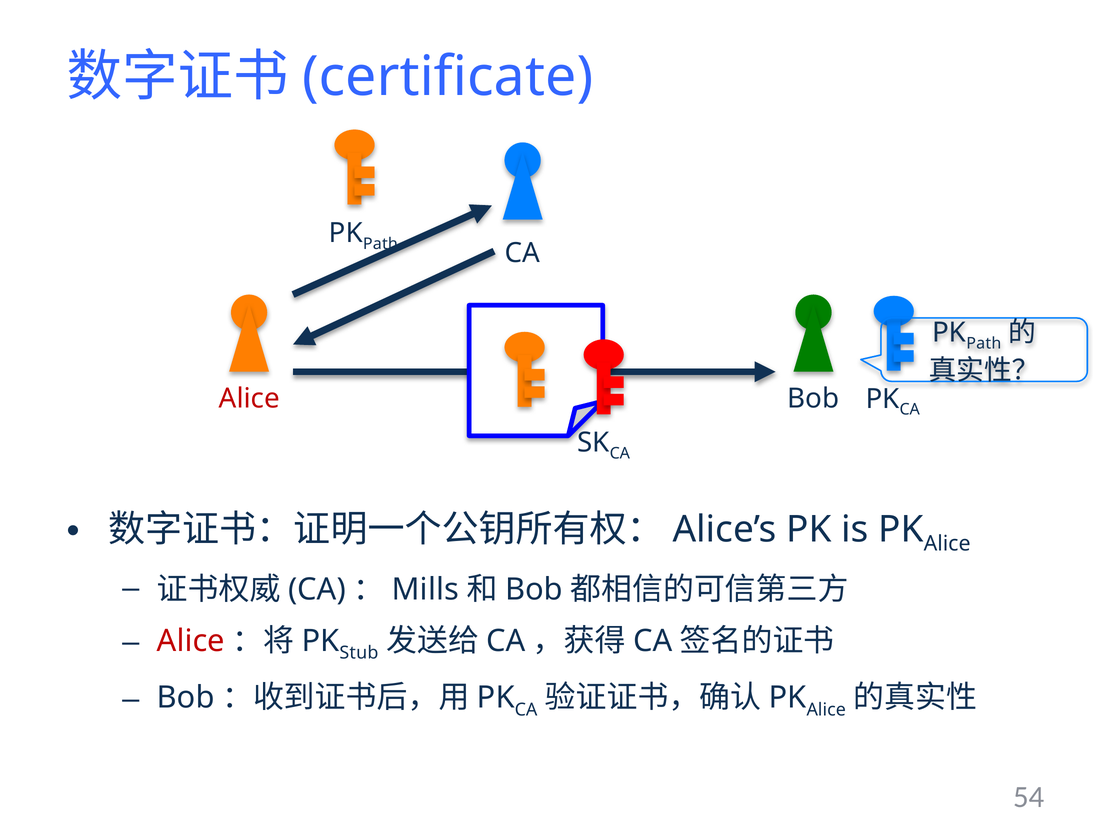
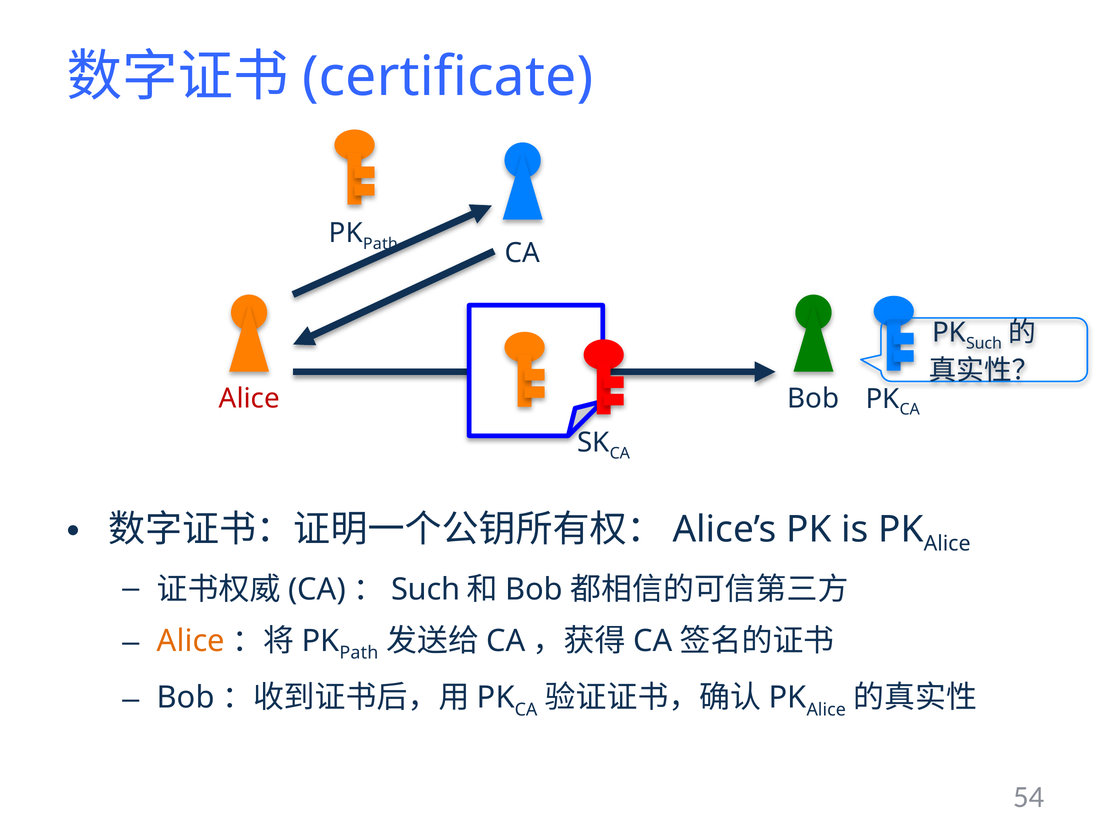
Path: Path -> Such (984, 343)
Mills: Mills -> Such (426, 589)
Alice colour: red -> orange (191, 640)
Stub: Stub -> Path (359, 652)
